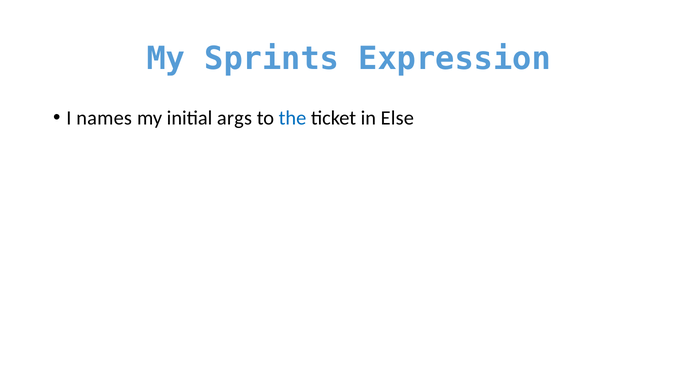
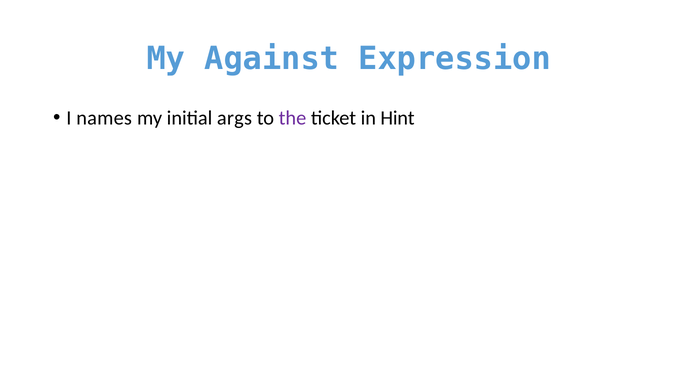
Sprints: Sprints -> Against (272, 59)
the colour: blue -> purple (292, 118)
Else: Else -> Hint (398, 118)
